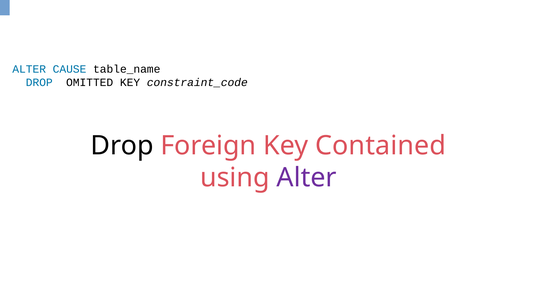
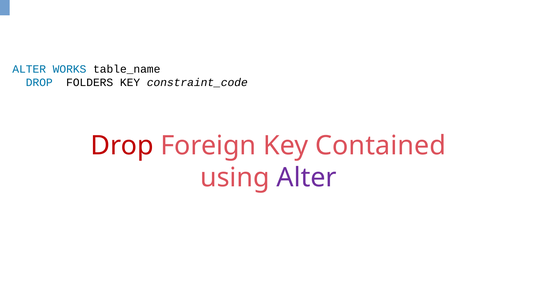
CAUSE: CAUSE -> WORKS (70, 69)
OMITTED: OMITTED -> FOLDERS (90, 83)
Drop colour: black -> red (122, 146)
